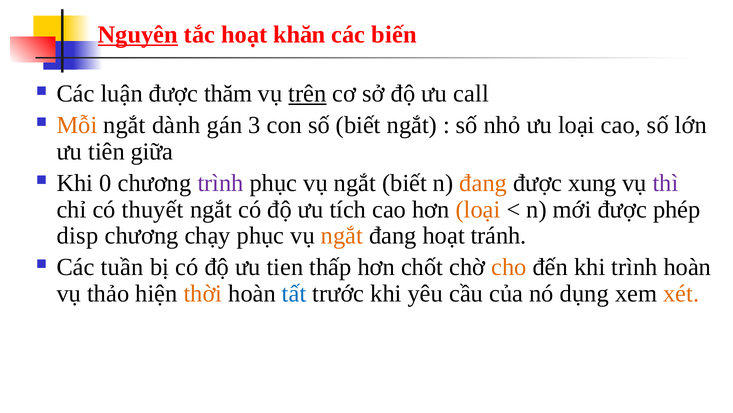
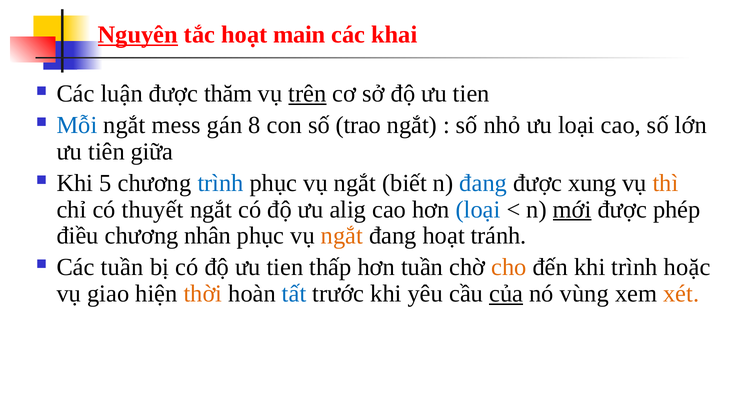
khăn: khăn -> main (299, 35)
biến: biến -> khai (394, 35)
sở độ ưu call: call -> tien (471, 94)
Mỗi colour: orange -> blue (77, 125)
dành: dành -> mess (176, 125)
3: 3 -> 8 (254, 125)
số biết: biết -> trao (358, 125)
0: 0 -> 5 (106, 183)
trình colour: purple -> blue (221, 183)
đang colour: orange -> blue (483, 183)
thì colour: purple -> orange (665, 183)
tích: tích -> alig (348, 209)
loại colour: orange -> blue (478, 209)
mới underline: none -> present (572, 209)
disp: disp -> điều (78, 235)
chạy: chạy -> nhân (208, 235)
hơn chốt: chốt -> tuần (422, 267)
trình hoàn: hoàn -> hoặc (687, 267)
thảo: thảo -> giao (108, 293)
của underline: none -> present (506, 293)
dụng: dụng -> vùng (584, 293)
